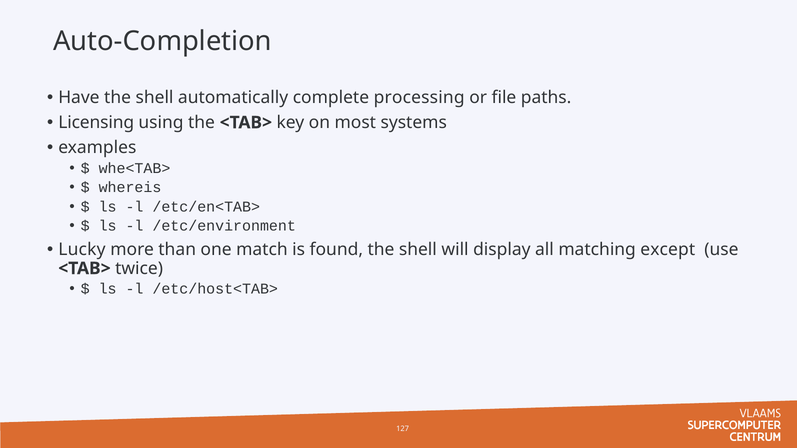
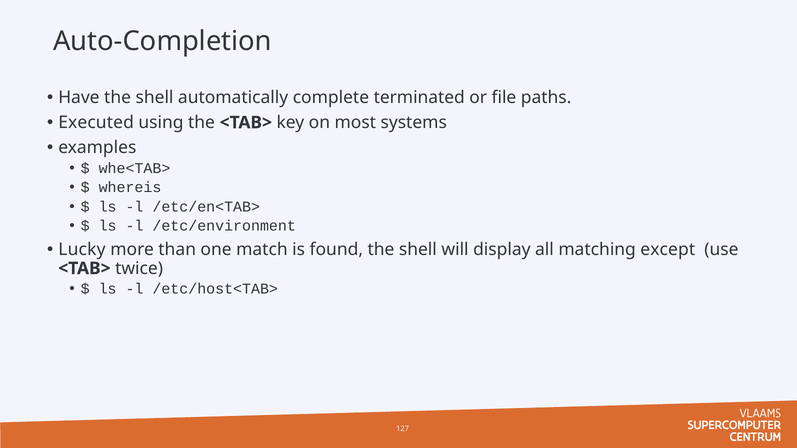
processing: processing -> terminated (419, 98)
Licensing: Licensing -> Executed (96, 123)
